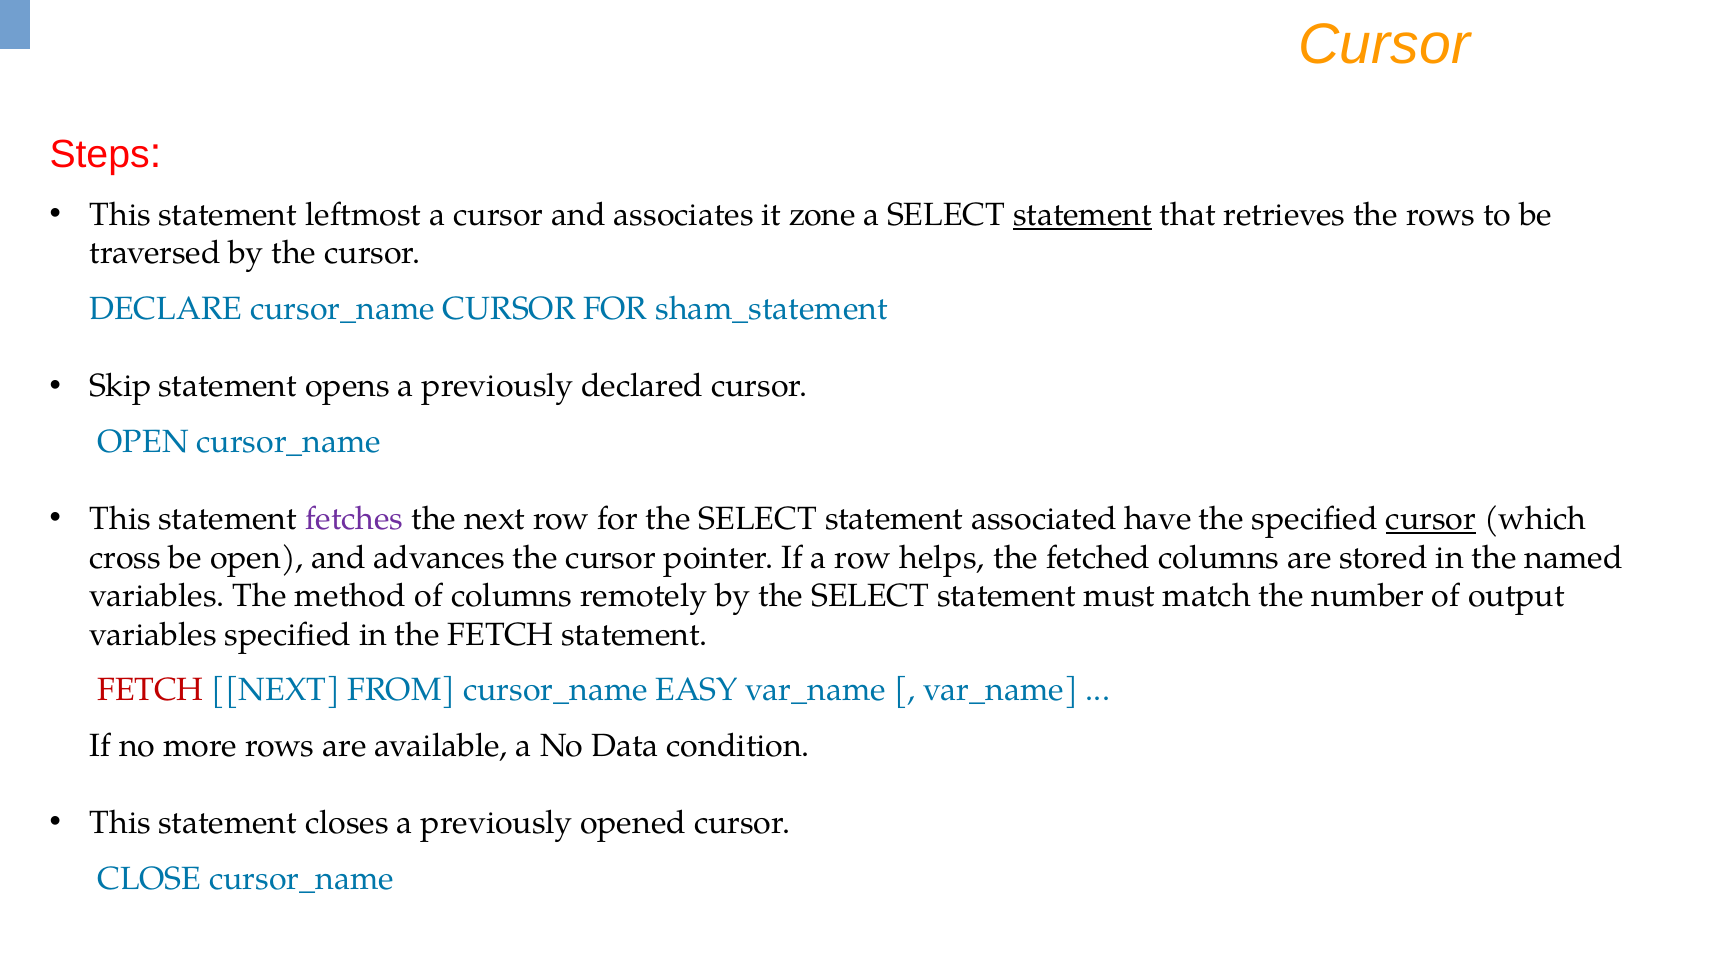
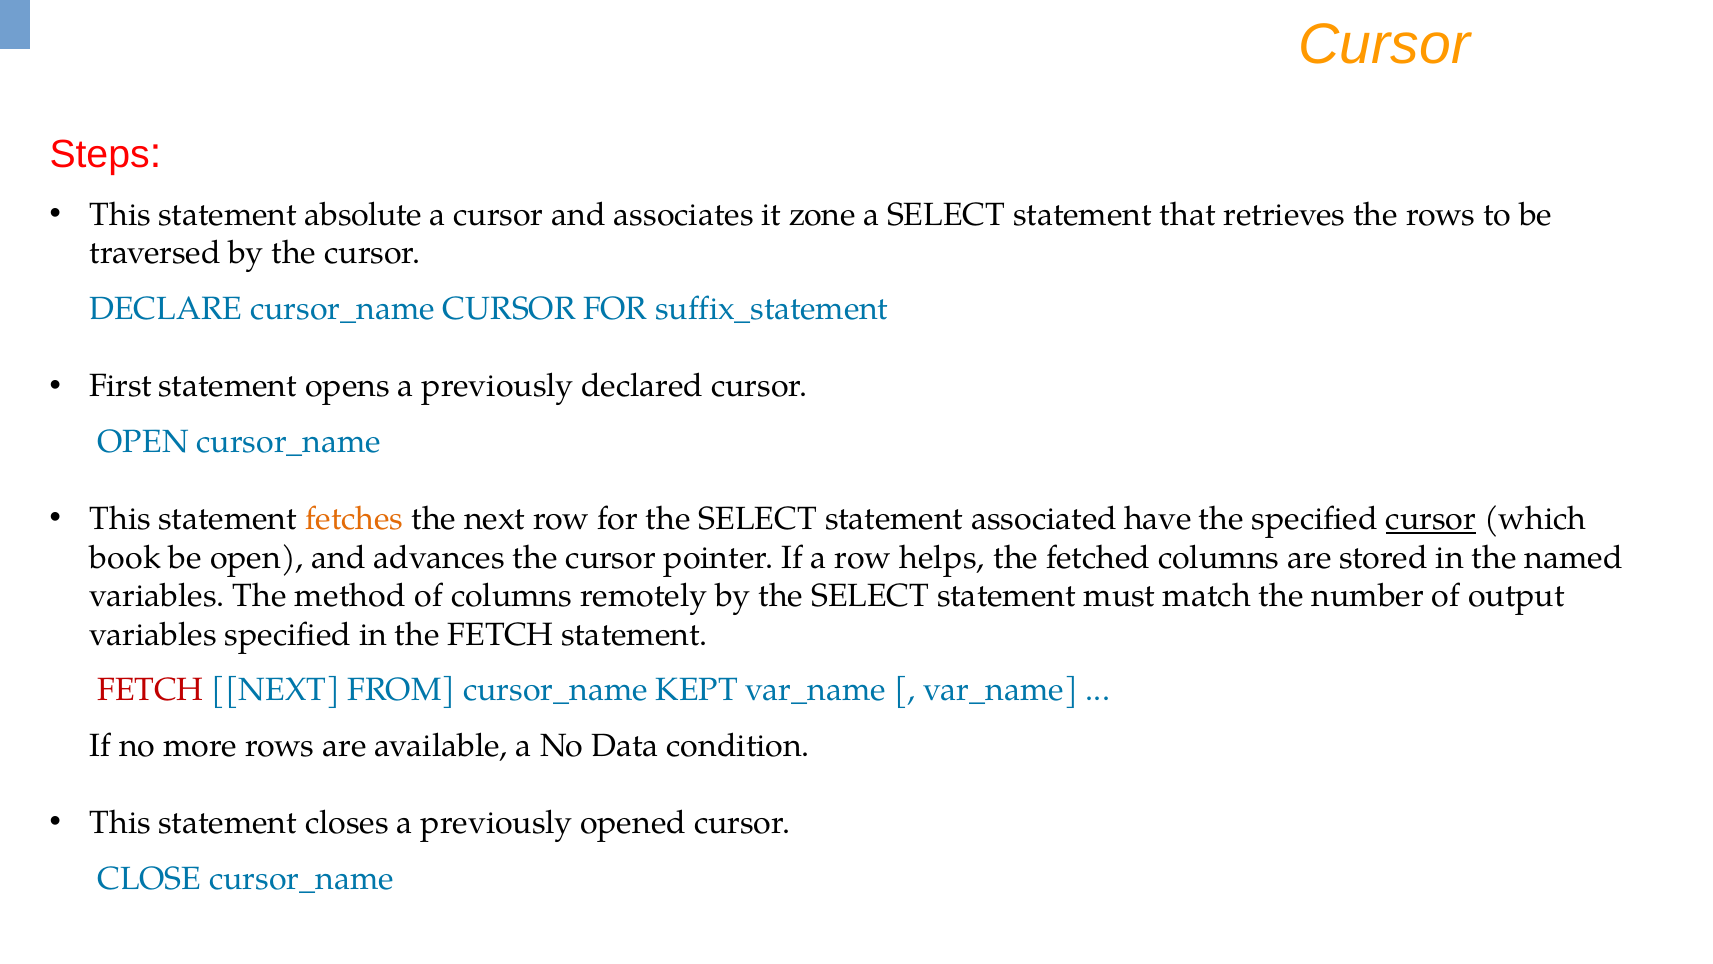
leftmost: leftmost -> absolute (364, 215)
statement underline: present -> none (1082, 215)
sham_statement: sham_statement -> suffix_statement (772, 309)
Skip: Skip -> First (121, 386)
fetches colour: purple -> orange (354, 519)
cross: cross -> book (125, 557)
EASY: EASY -> KEPT (697, 690)
